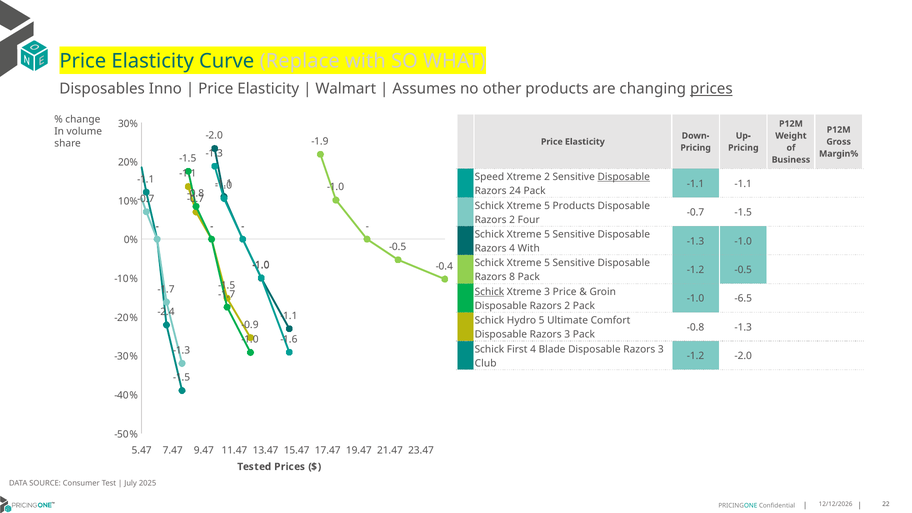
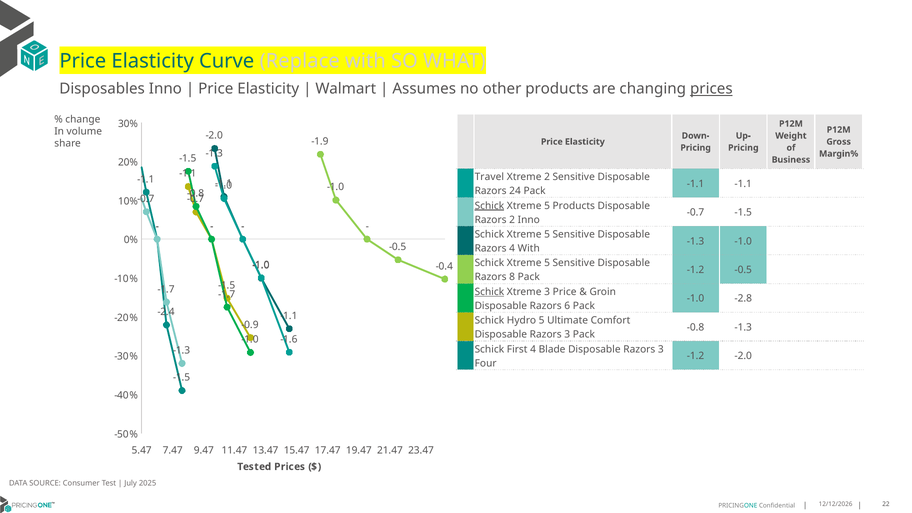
Speed: Speed -> Travel (489, 177)
Disposable underline: present -> none (624, 177)
Schick underline: none -> present (489, 206)
2 Four: Four -> Inno (529, 220)
-6.5: -6.5 -> -2.8 (743, 299)
2: 2 -> 6 (567, 306)
Club: Club -> Four (486, 363)
